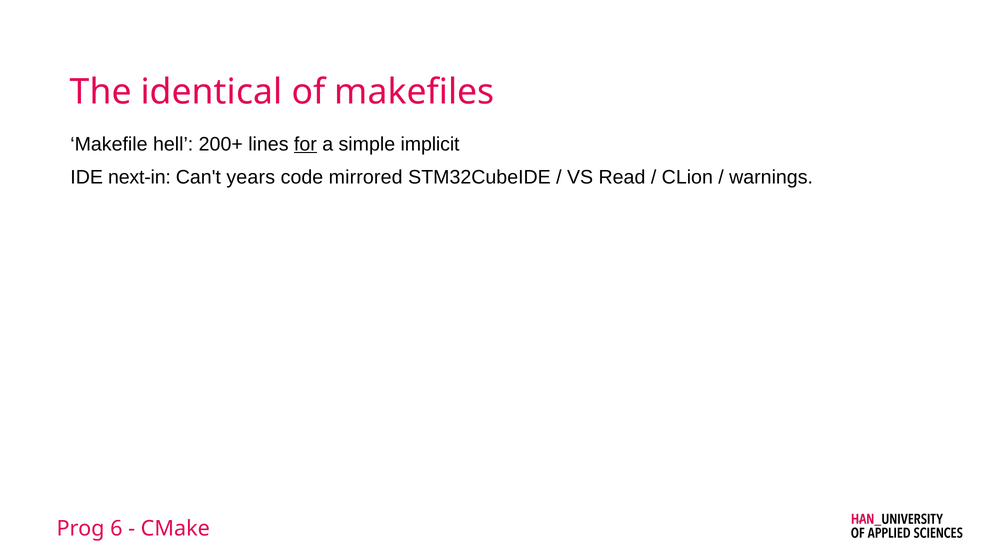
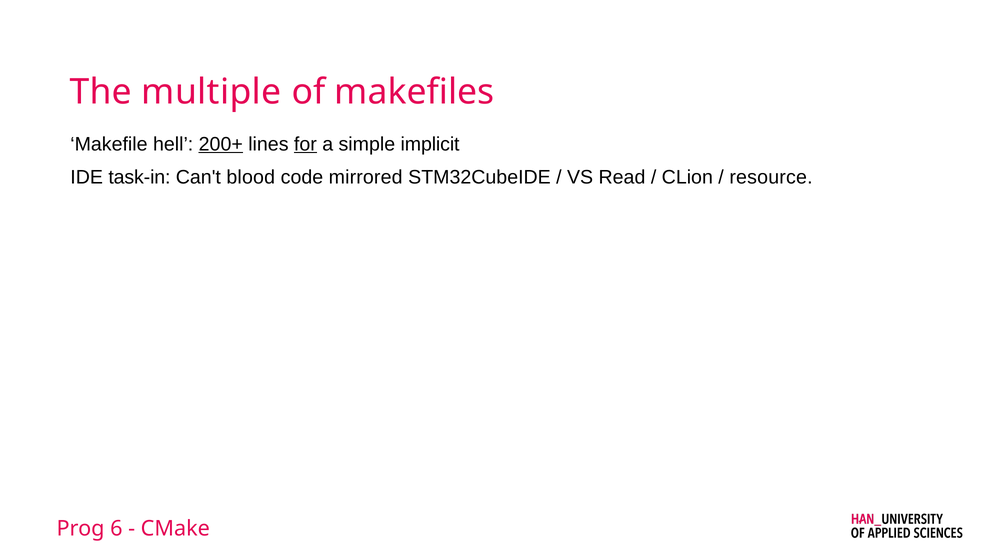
identical: identical -> multiple (211, 92)
200+ underline: none -> present (221, 144)
next-in: next-in -> task-in (139, 177)
years: years -> blood (251, 177)
warnings: warnings -> resource (771, 177)
